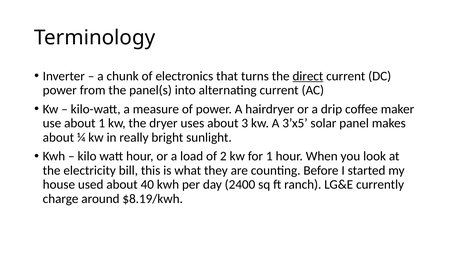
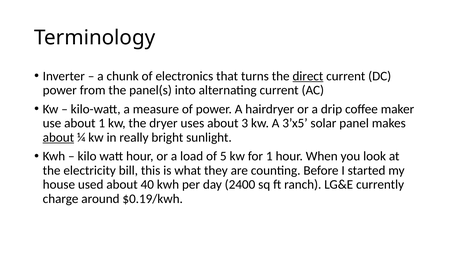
about underline: none -> present (58, 137)
2: 2 -> 5 (223, 156)
$8.19/kwh: $8.19/kwh -> $0.19/kwh (153, 199)
